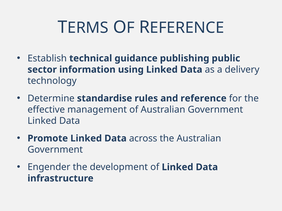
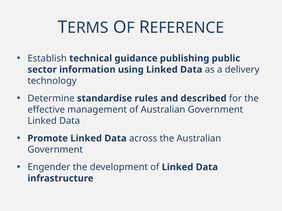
reference: reference -> described (204, 99)
